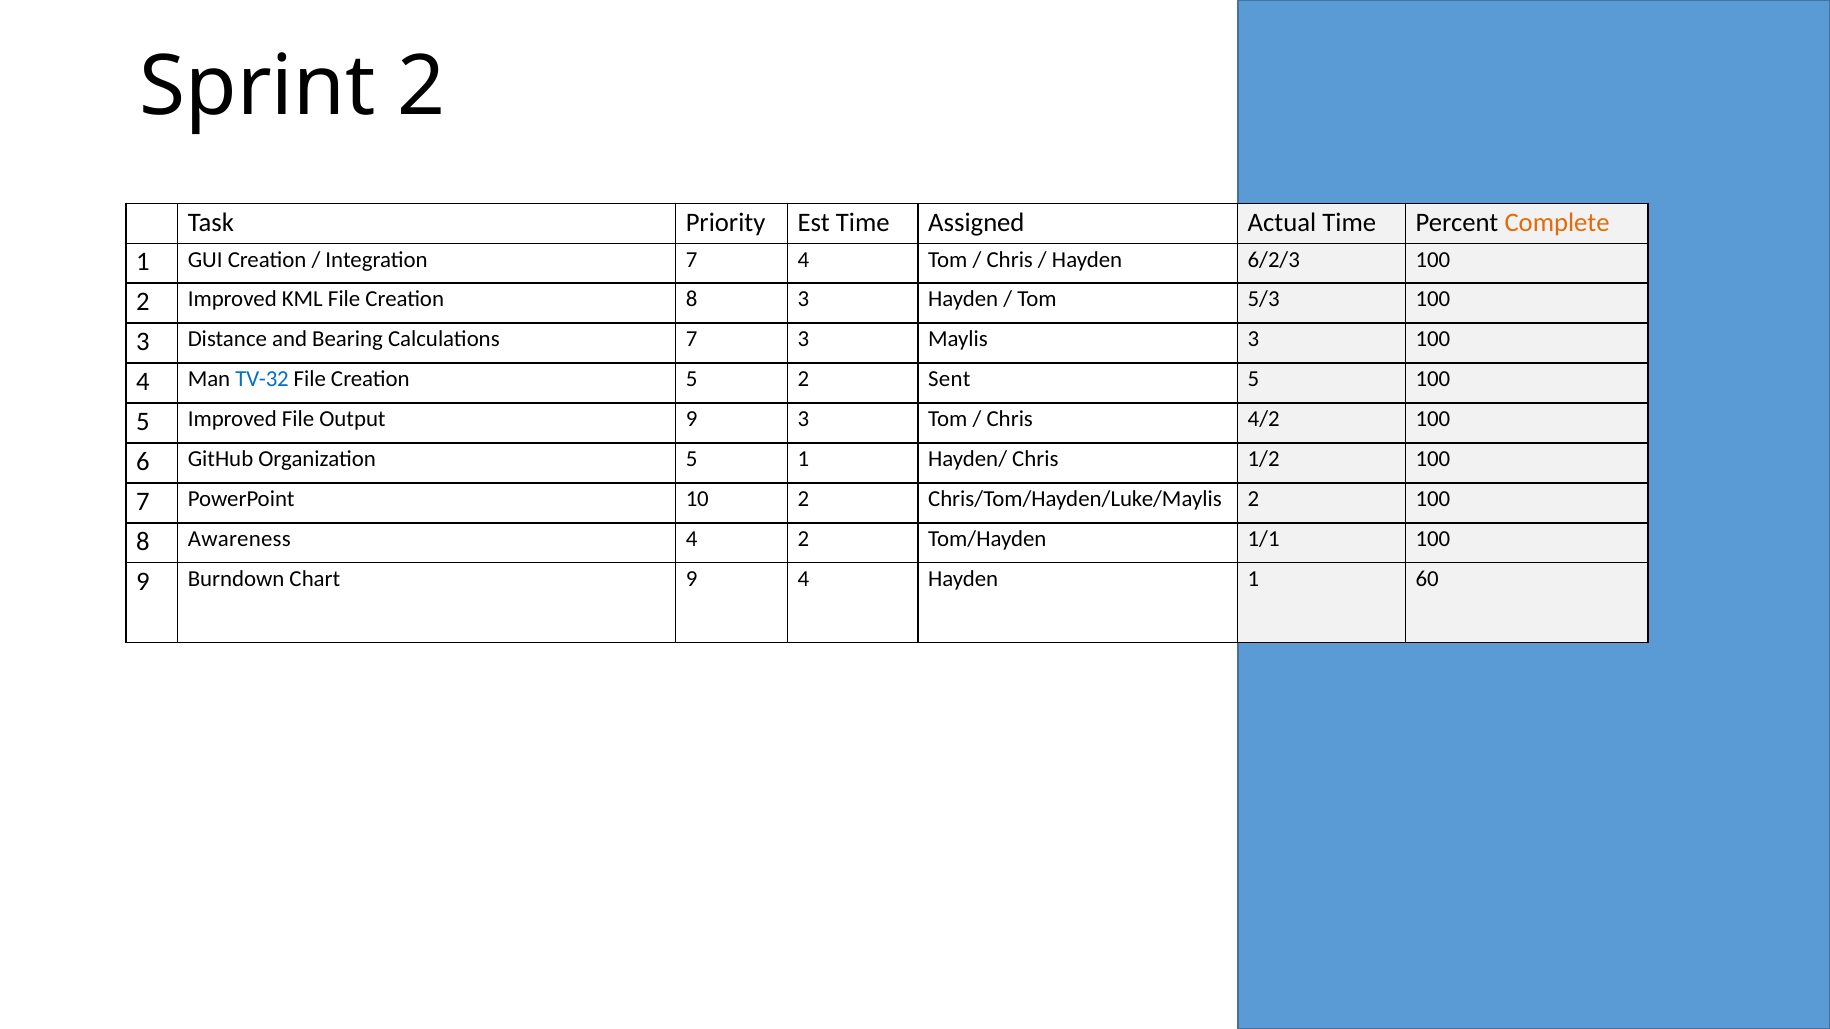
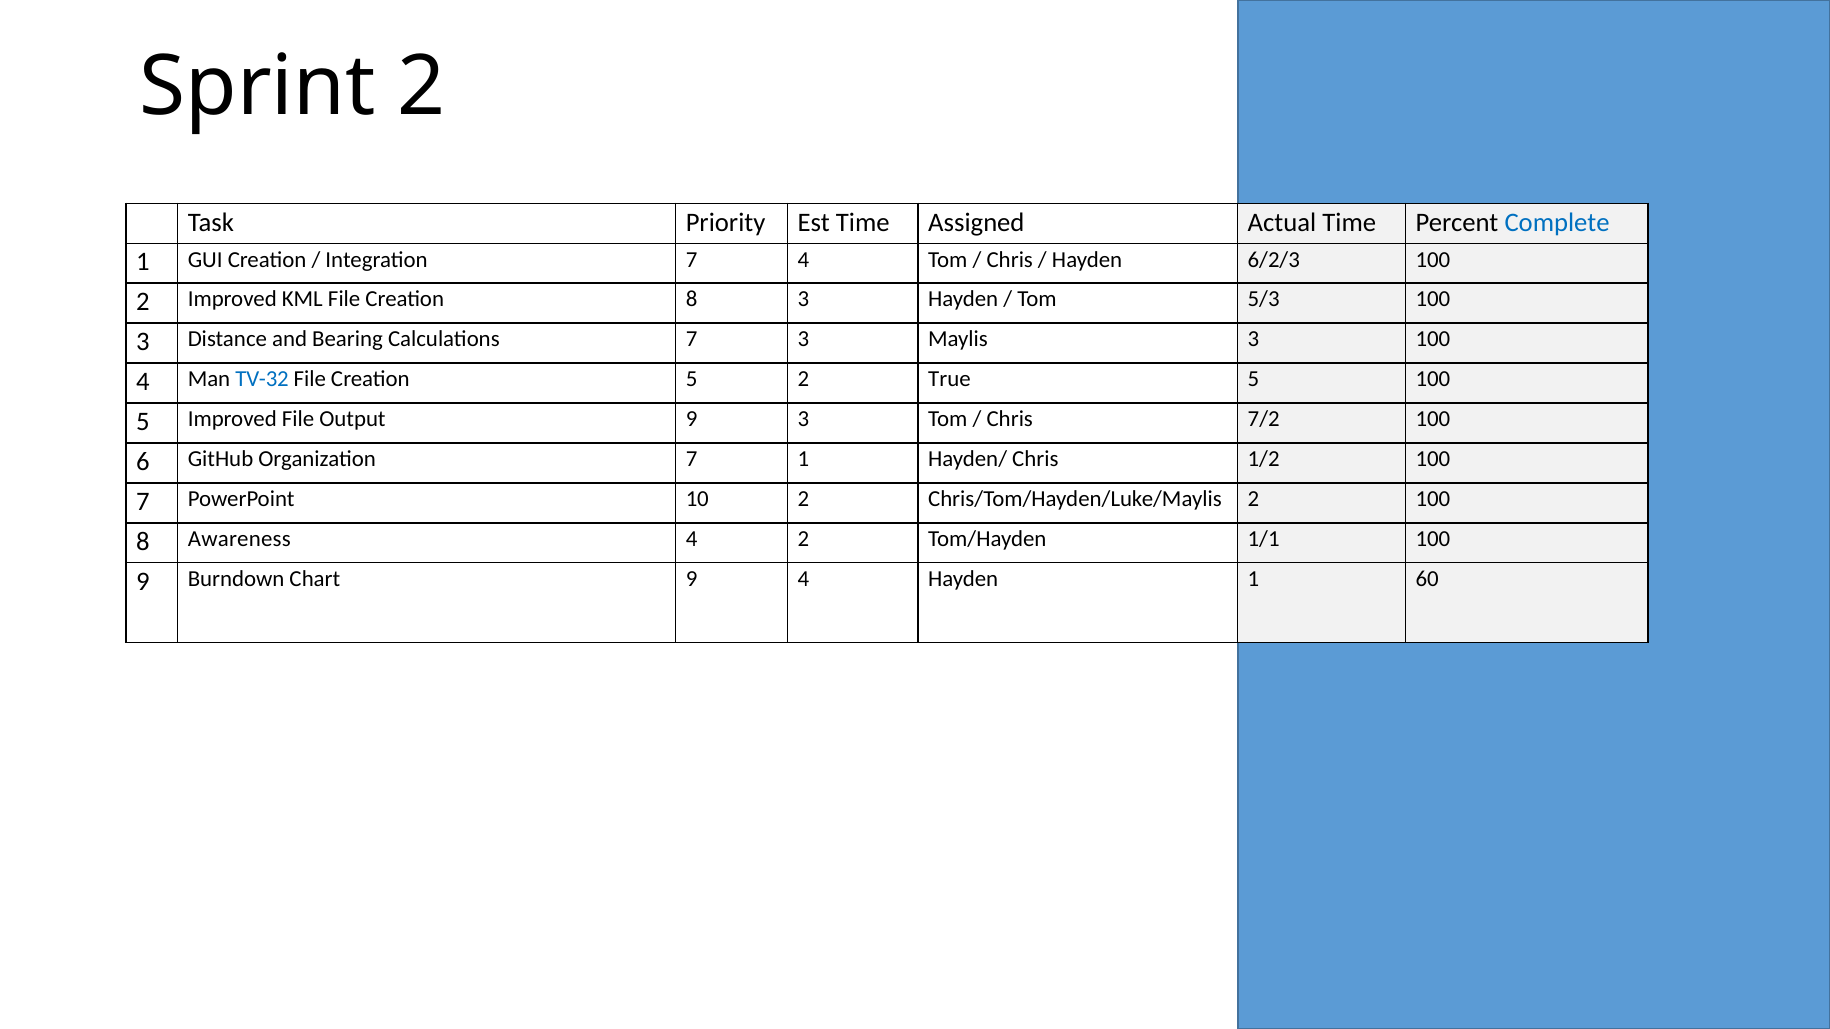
Complete colour: orange -> blue (1557, 222)
Sent: Sent -> True (949, 379)
4/2: 4/2 -> 7/2 (1264, 419)
Organization 5: 5 -> 7 (692, 459)
